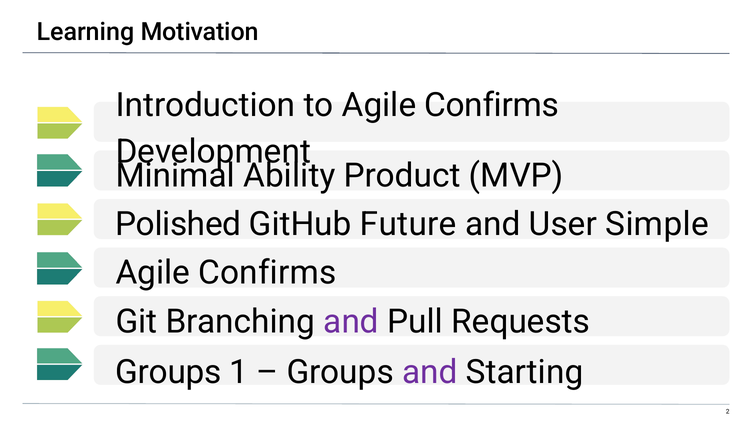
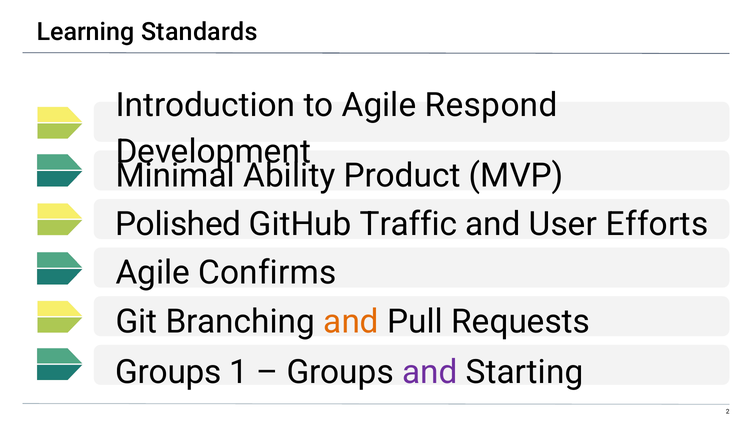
Motivation: Motivation -> Standards (199, 32)
to Agile Confirms: Confirms -> Respond (491, 105)
Future: Future -> Traffic (409, 224)
Simple: Simple -> Efforts (657, 224)
and colour: purple -> orange (351, 322)
